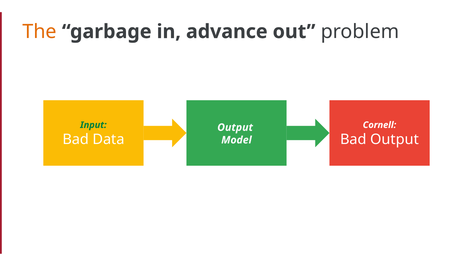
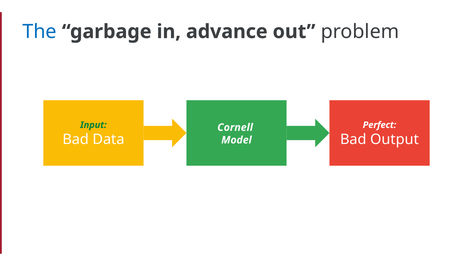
The colour: orange -> blue (40, 32)
Cornell: Cornell -> Perfect (380, 125)
Output: Output -> Cornell (235, 127)
